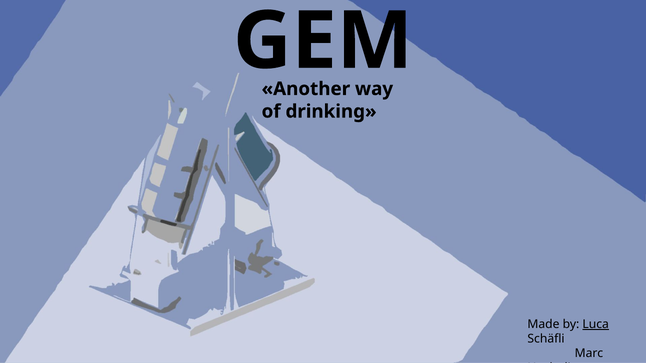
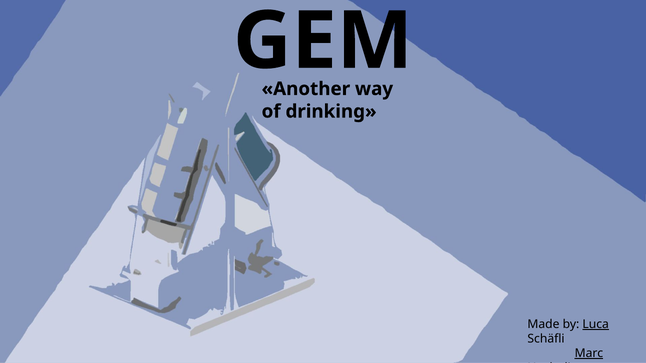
Marc underline: none -> present (589, 354)
